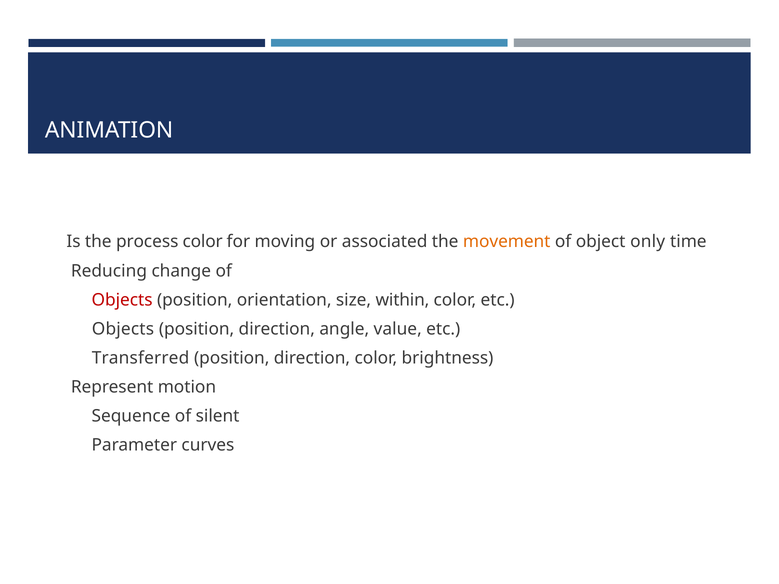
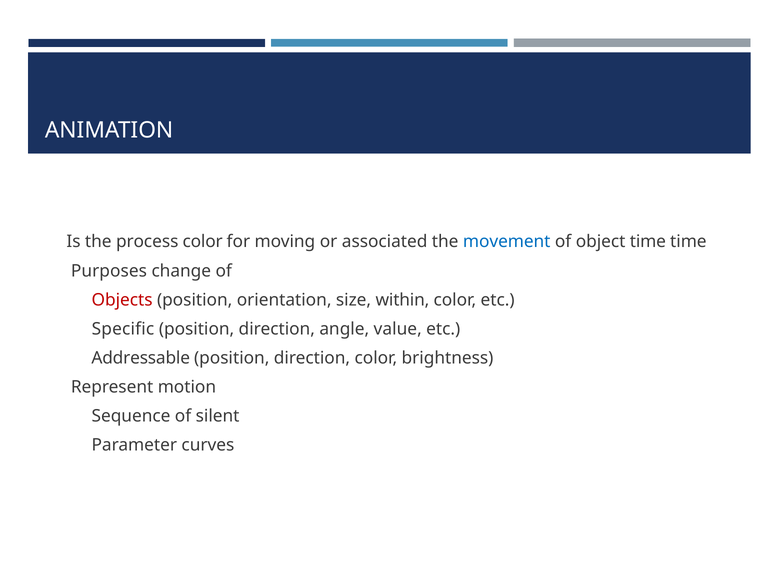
movement colour: orange -> blue (507, 242)
object only: only -> time (648, 242)
Reducing: Reducing -> Purposes (109, 271)
Objects: Objects -> Specific (123, 329)
Transferred: Transferred -> Addressable (141, 358)
